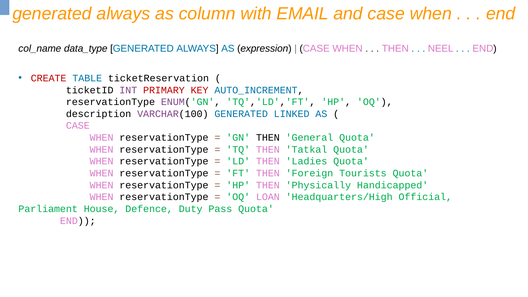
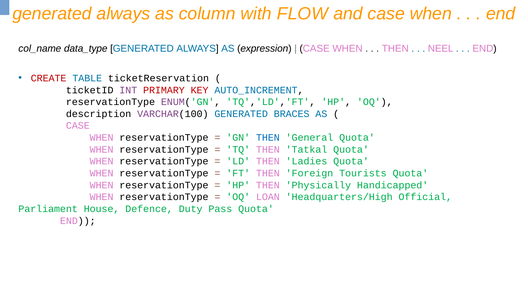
EMAIL: EMAIL -> FLOW (302, 14)
LINKED: LINKED -> BRACES (292, 114)
THEN colour: black -> blue (268, 138)
